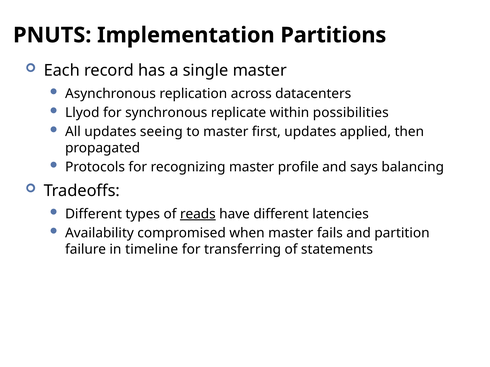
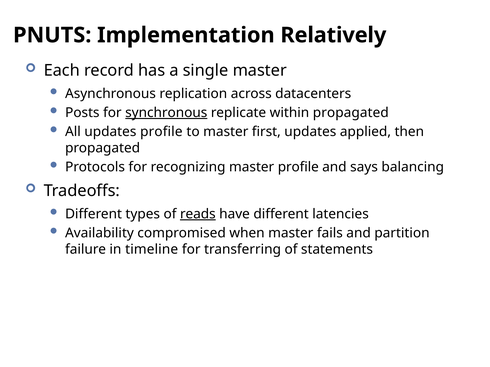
Partitions: Partitions -> Relatively (333, 35)
Llyod: Llyod -> Posts (82, 113)
synchronous underline: none -> present (166, 113)
within possibilities: possibilities -> propagated (351, 113)
updates seeing: seeing -> profile (161, 132)
